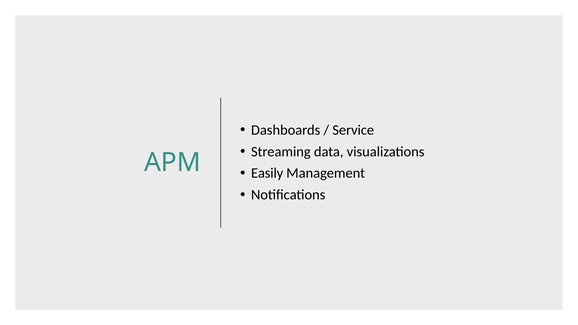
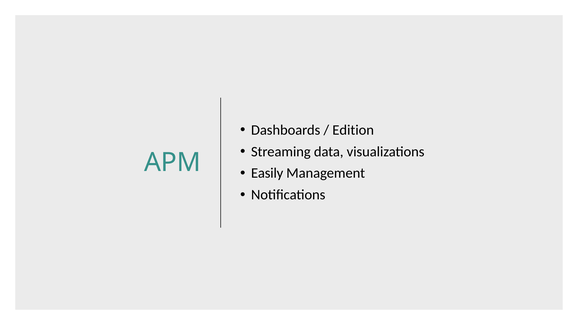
Service: Service -> Edition (353, 130)
